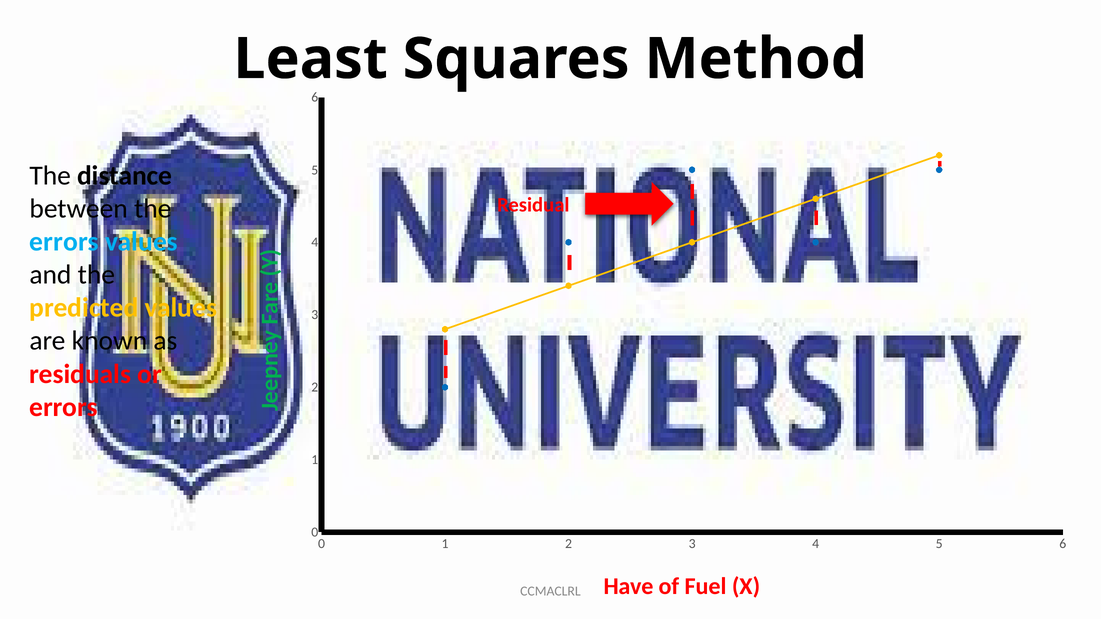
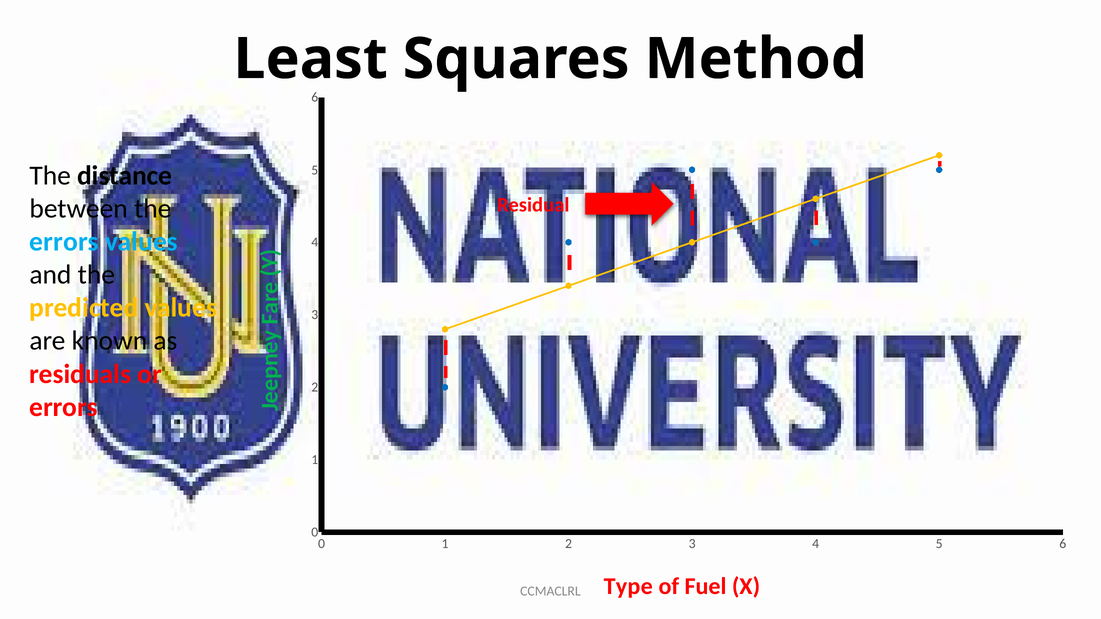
Have: Have -> Type (628, 587)
